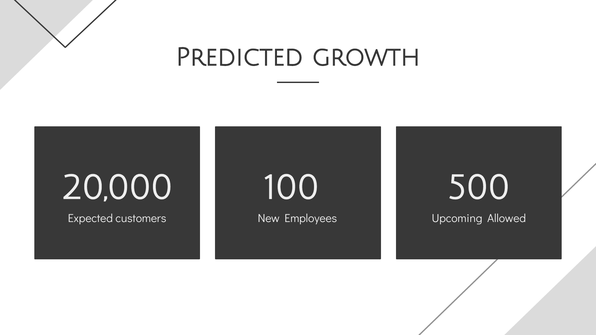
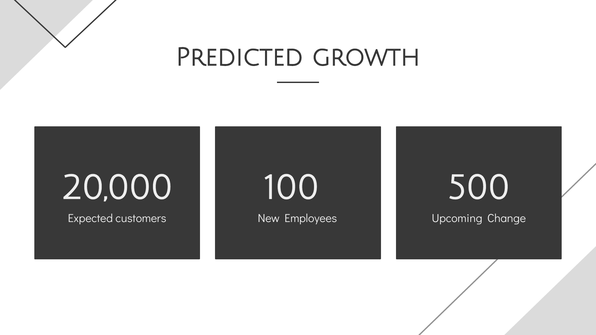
Allowed: Allowed -> Change (507, 218)
